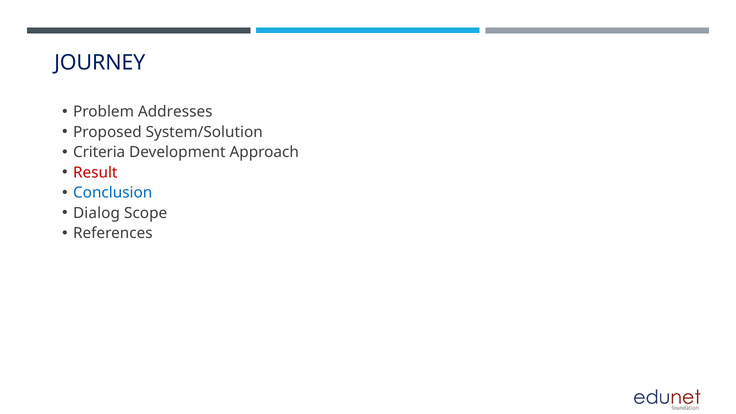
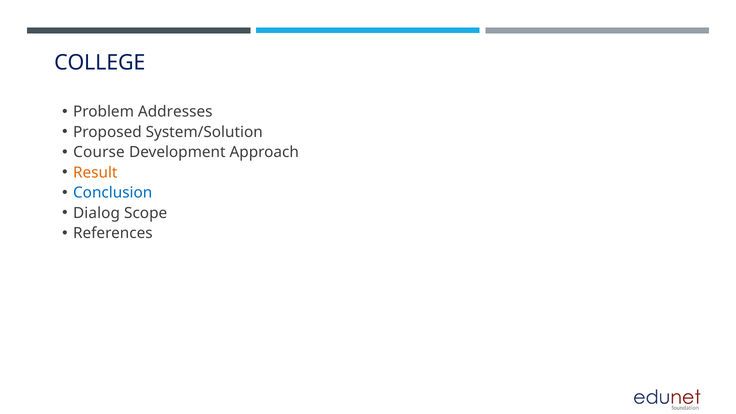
JOURNEY: JOURNEY -> COLLEGE (100, 63)
Criteria: Criteria -> Course (99, 152)
Result colour: red -> orange (95, 173)
